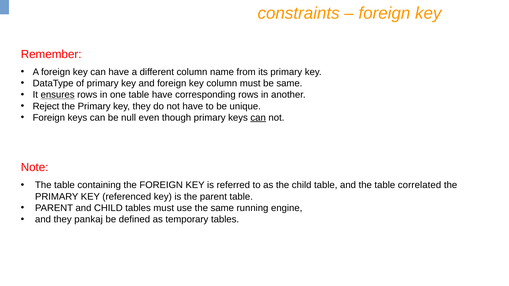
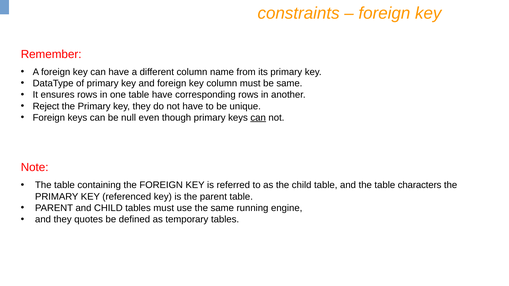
ensures underline: present -> none (58, 95)
correlated: correlated -> characters (420, 185)
pankaj: pankaj -> quotes (89, 220)
